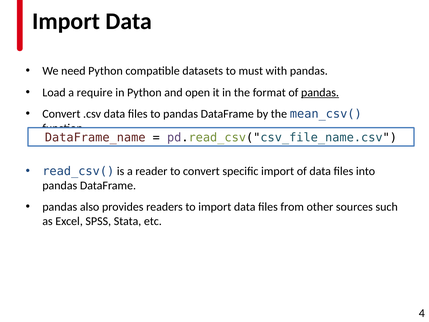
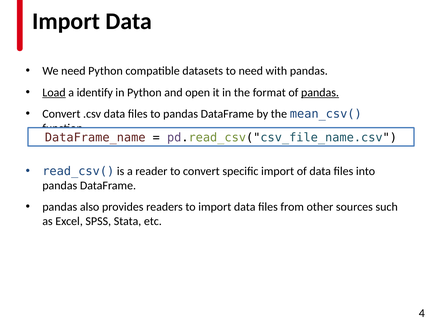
to must: must -> need (251, 71)
Load underline: none -> present (54, 92)
require: require -> identify (95, 92)
